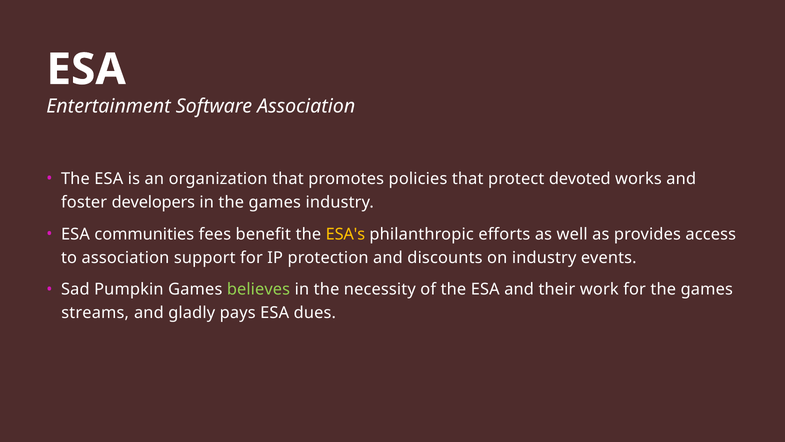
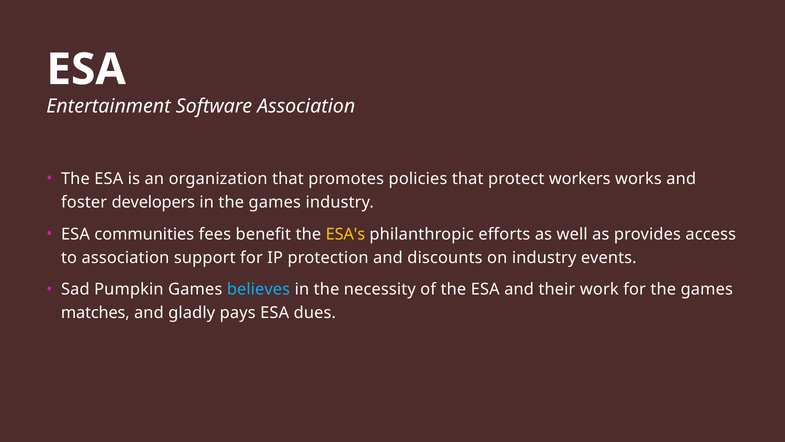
devoted: devoted -> workers (580, 179)
believes colour: light green -> light blue (258, 289)
streams: streams -> matches (95, 313)
